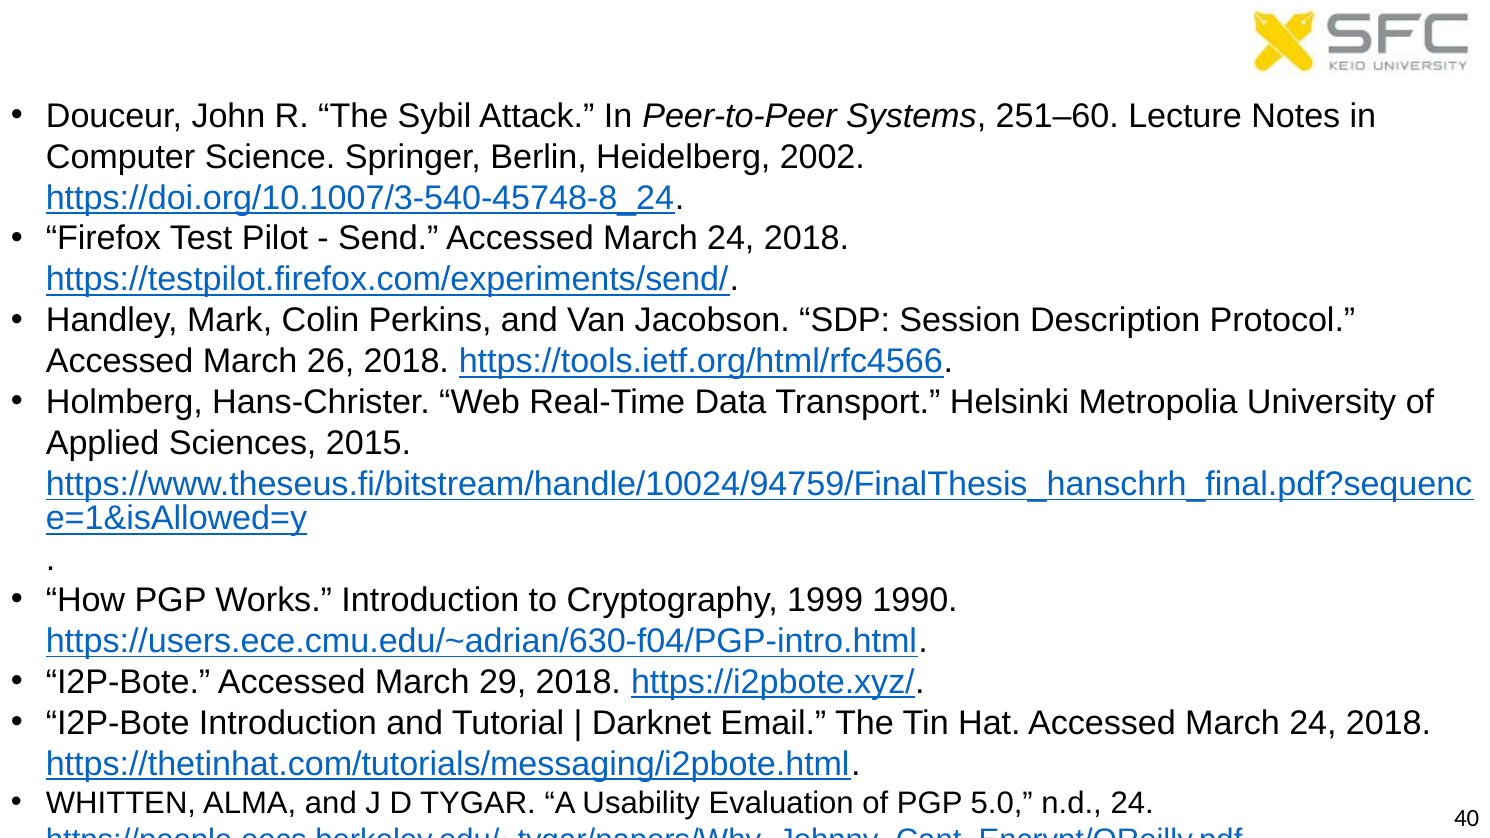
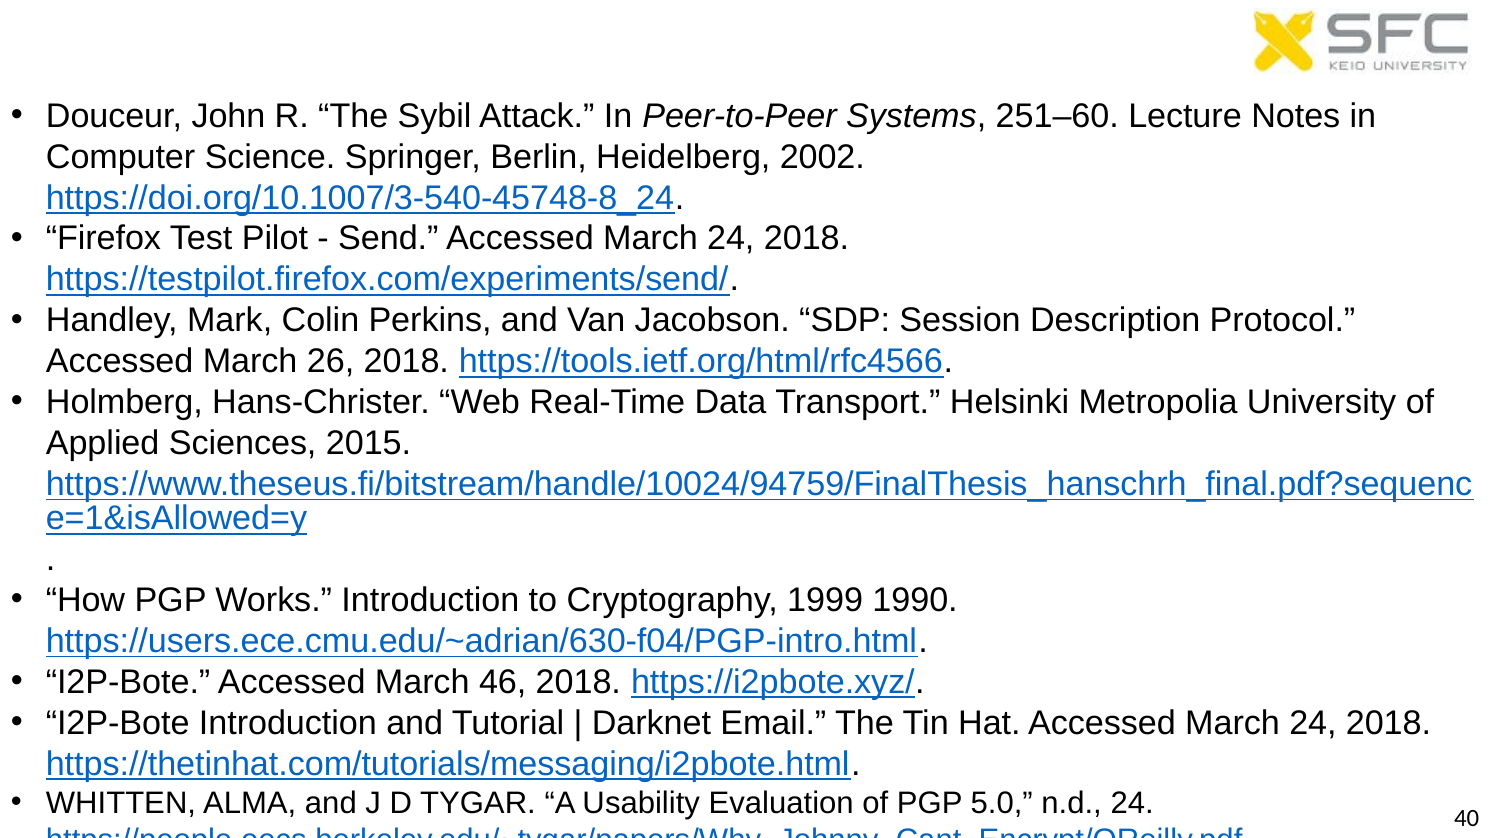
29: 29 -> 46 (503, 683)
